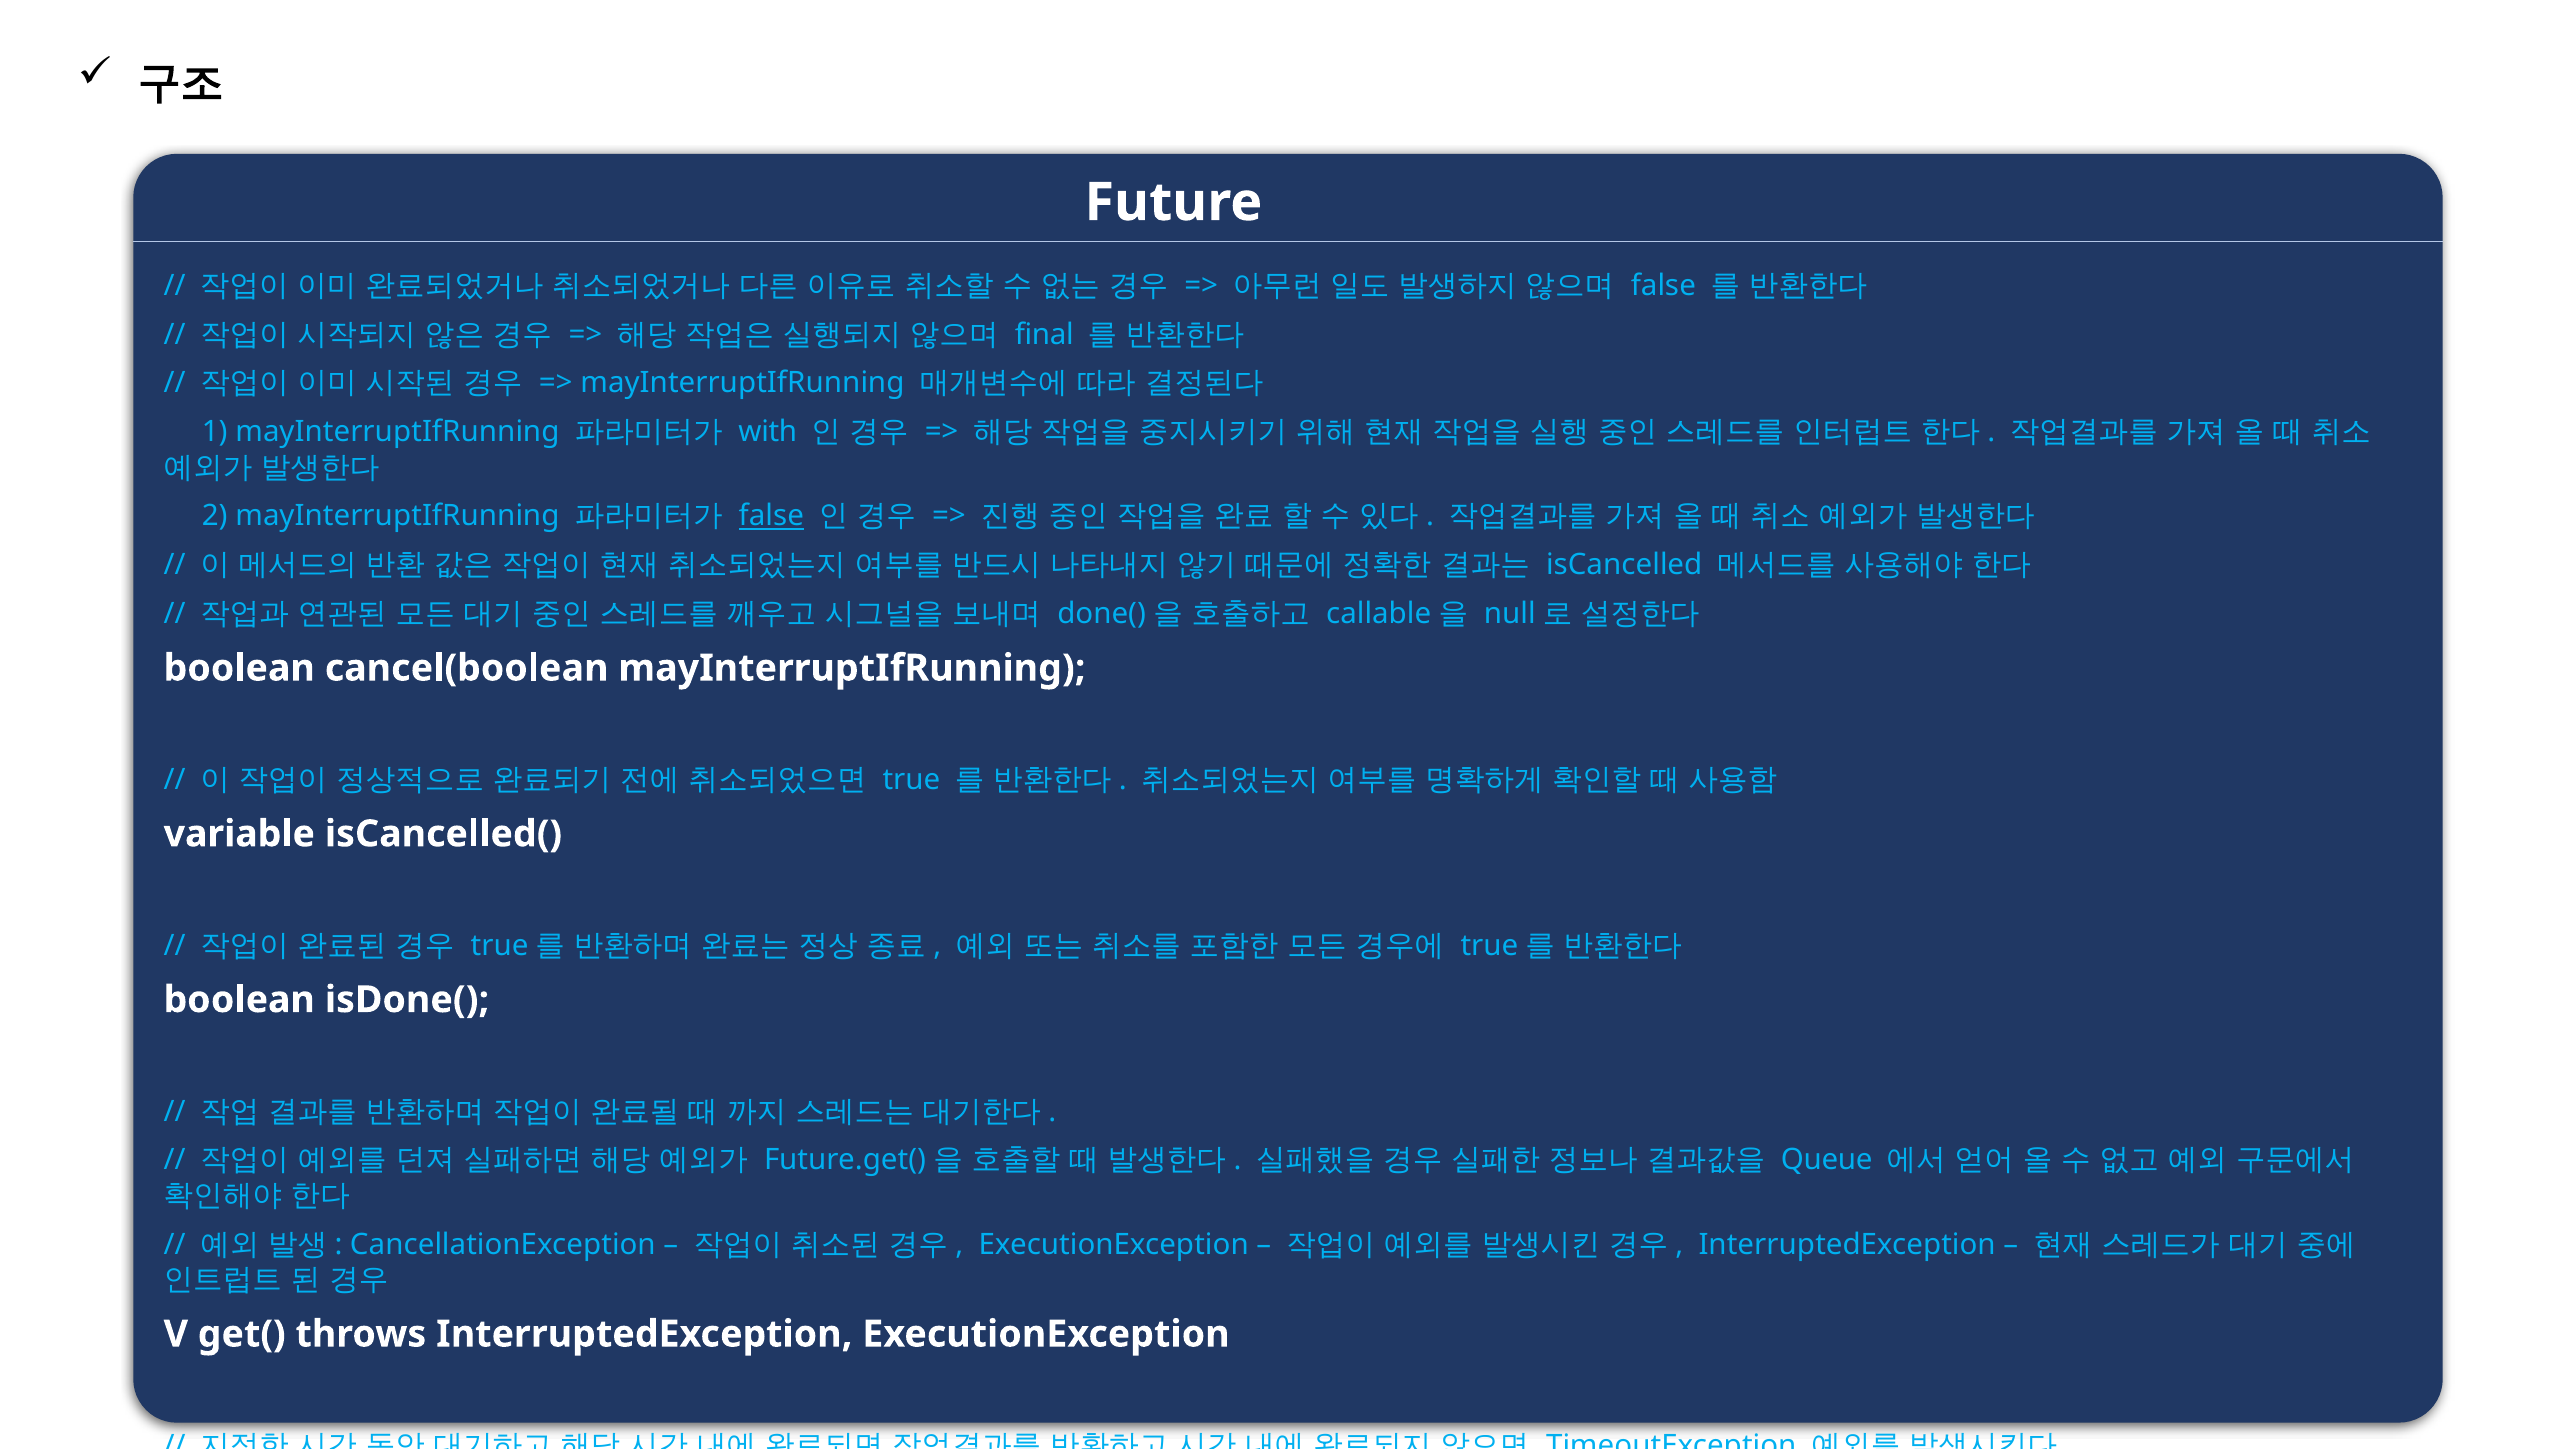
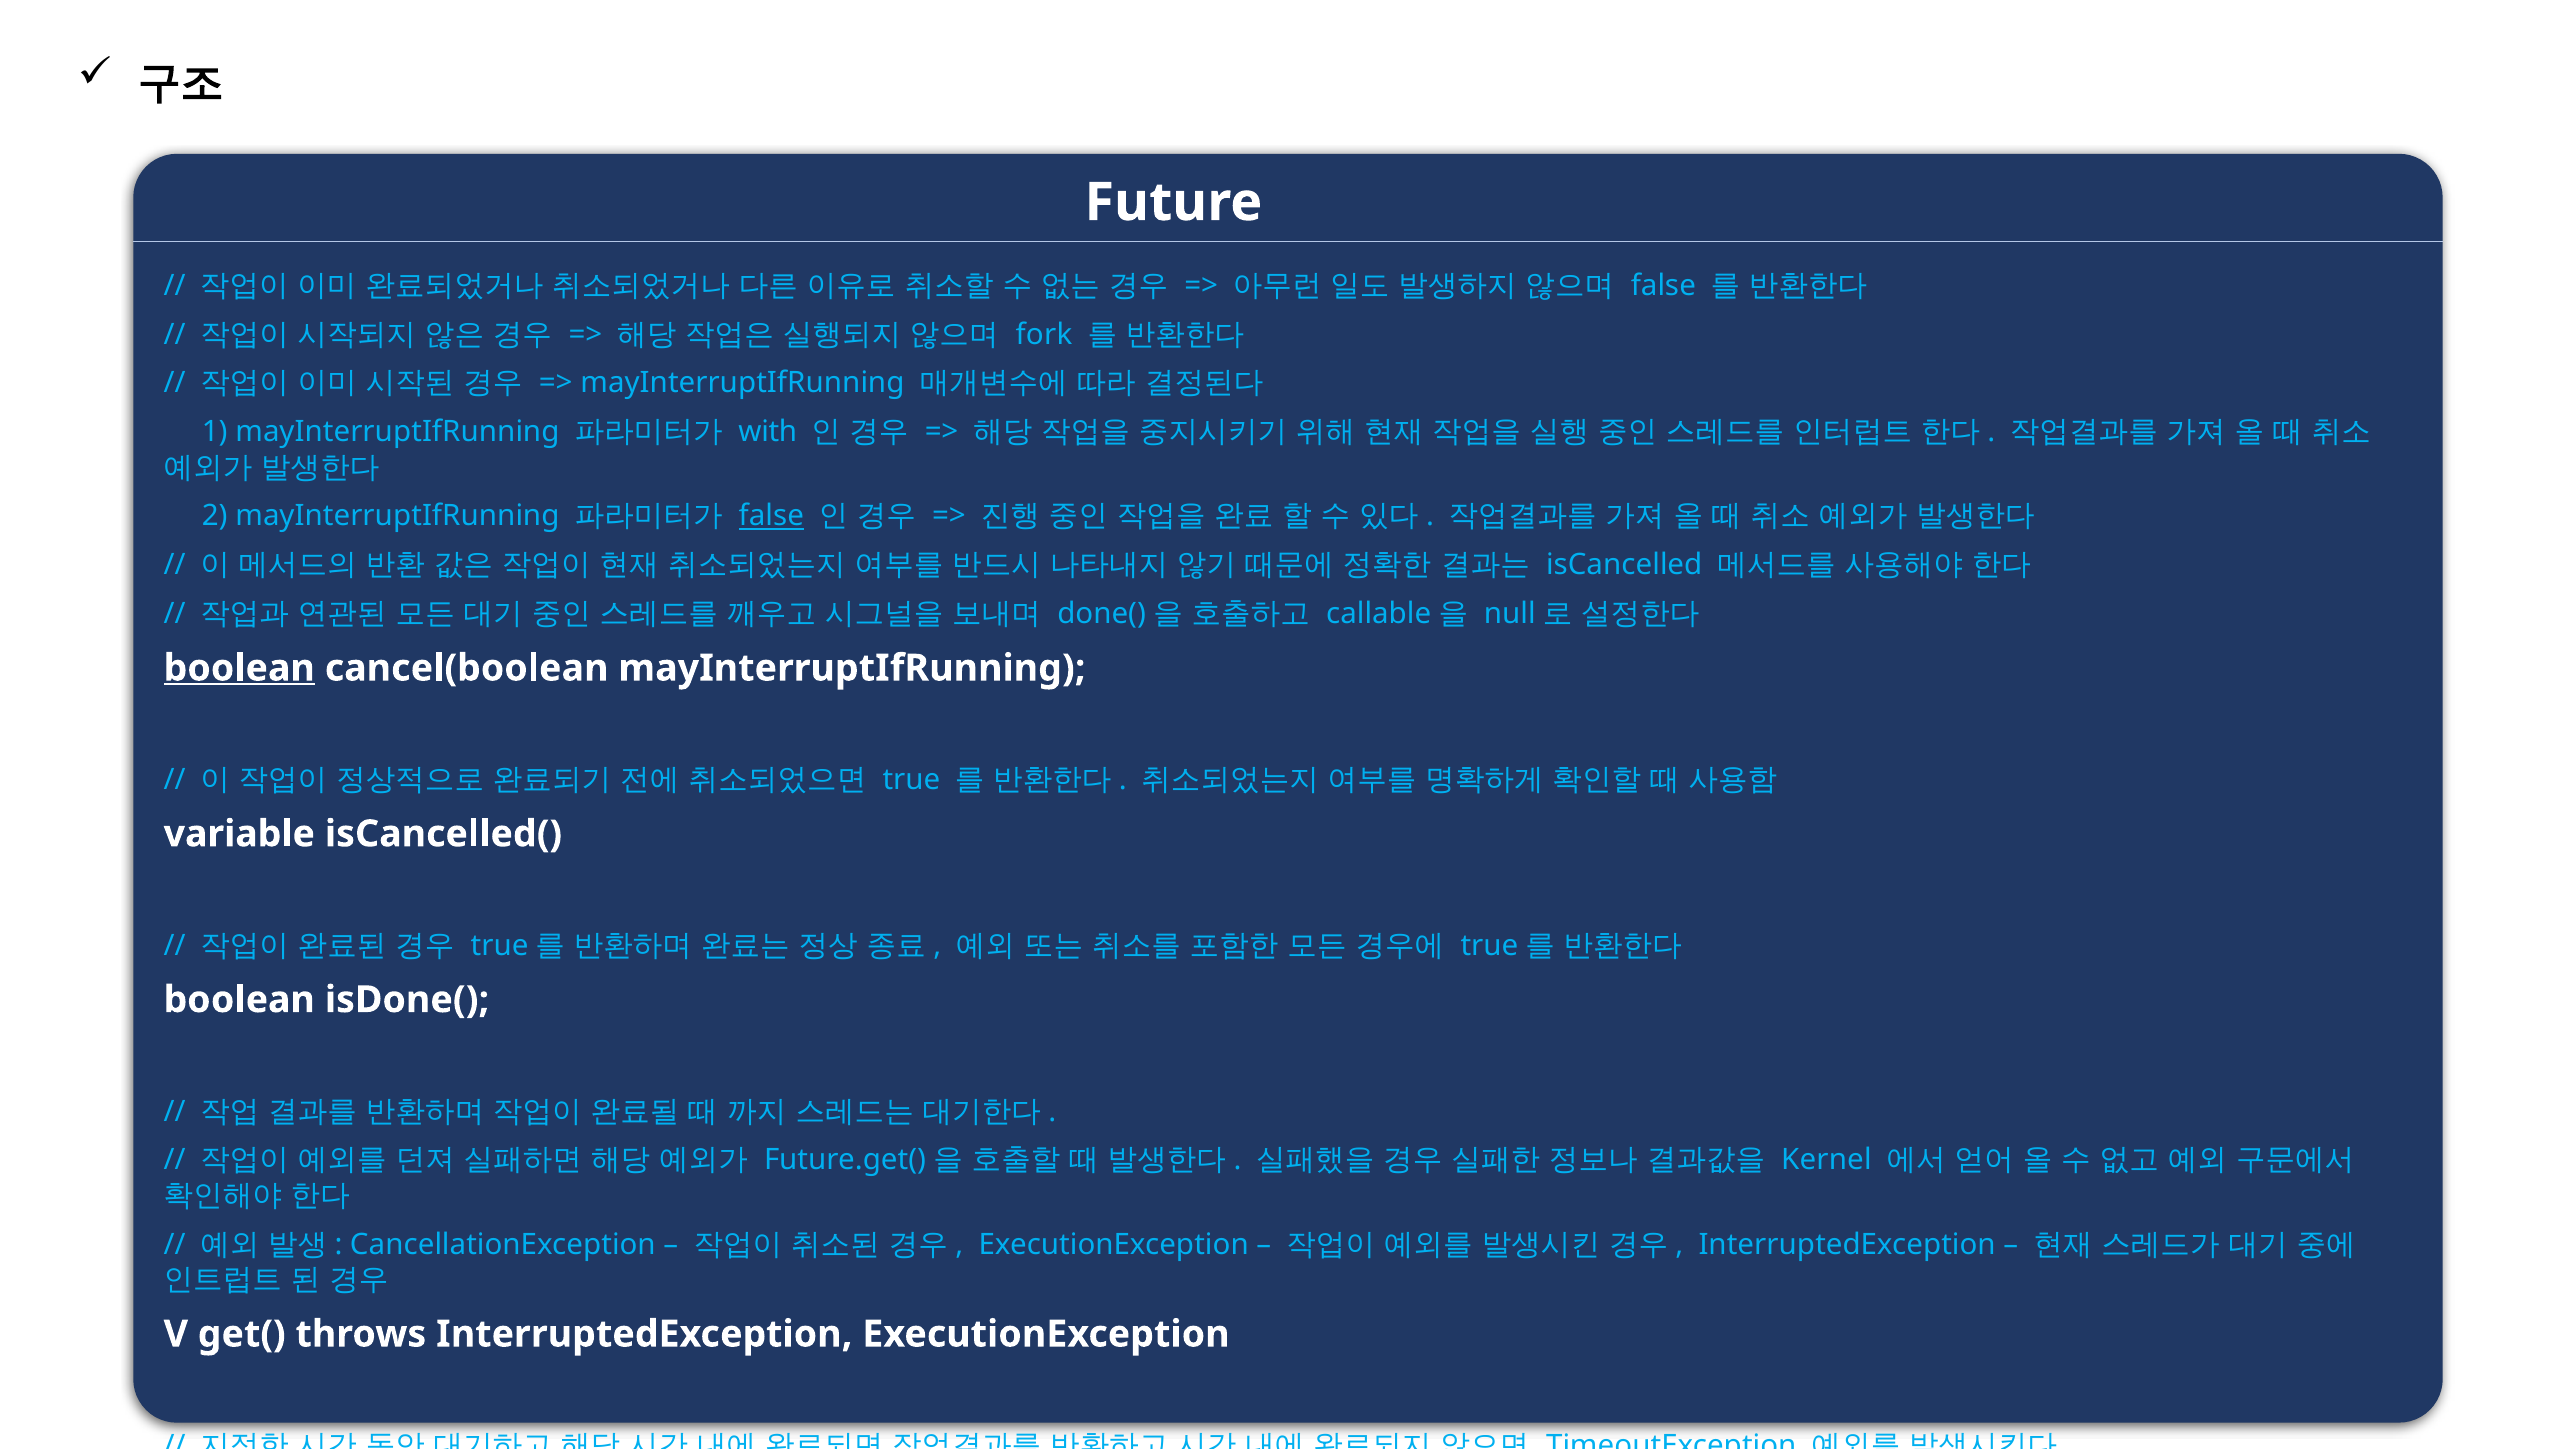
final: final -> fork (1044, 334)
boolean underline: none -> present (239, 668)
Queue: Queue -> Kernel (1826, 1160)
